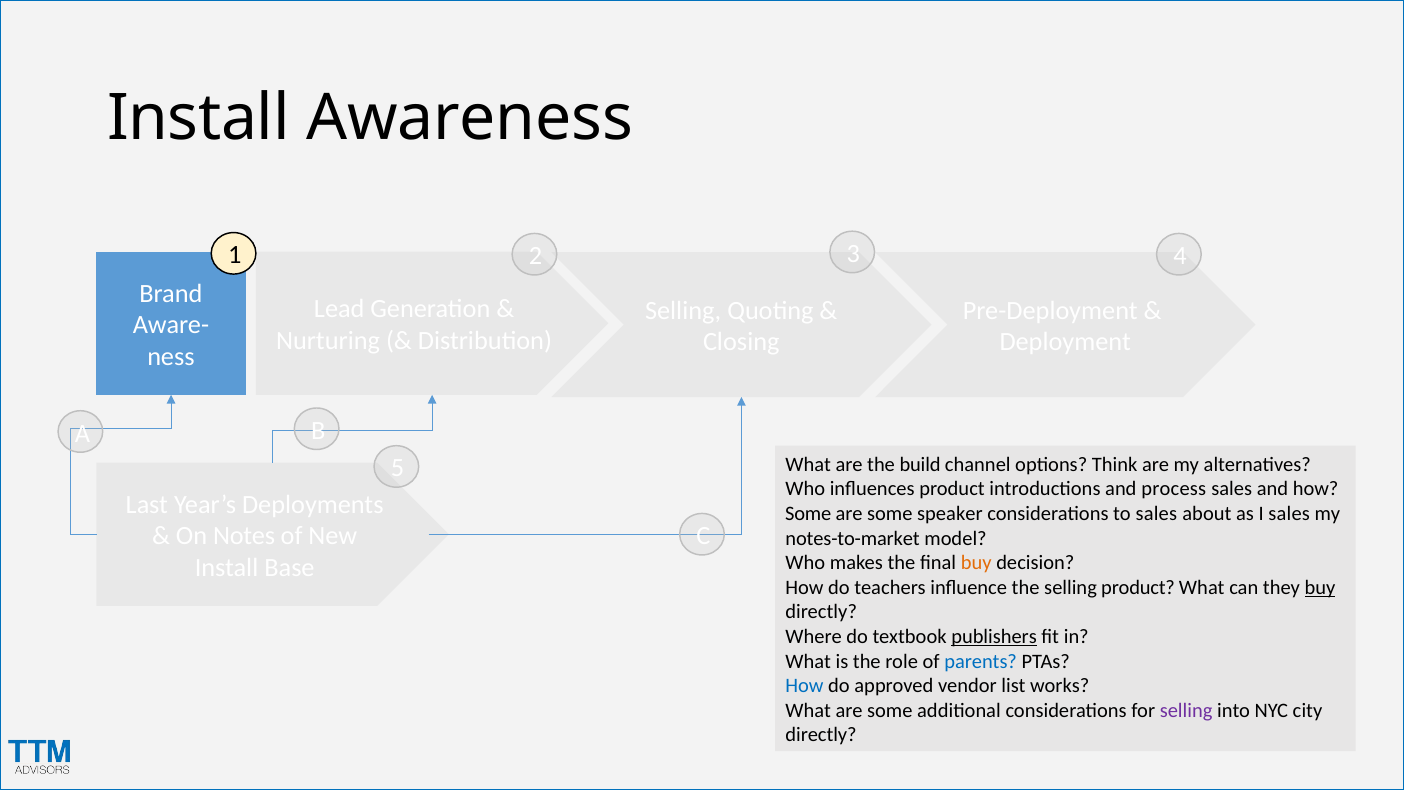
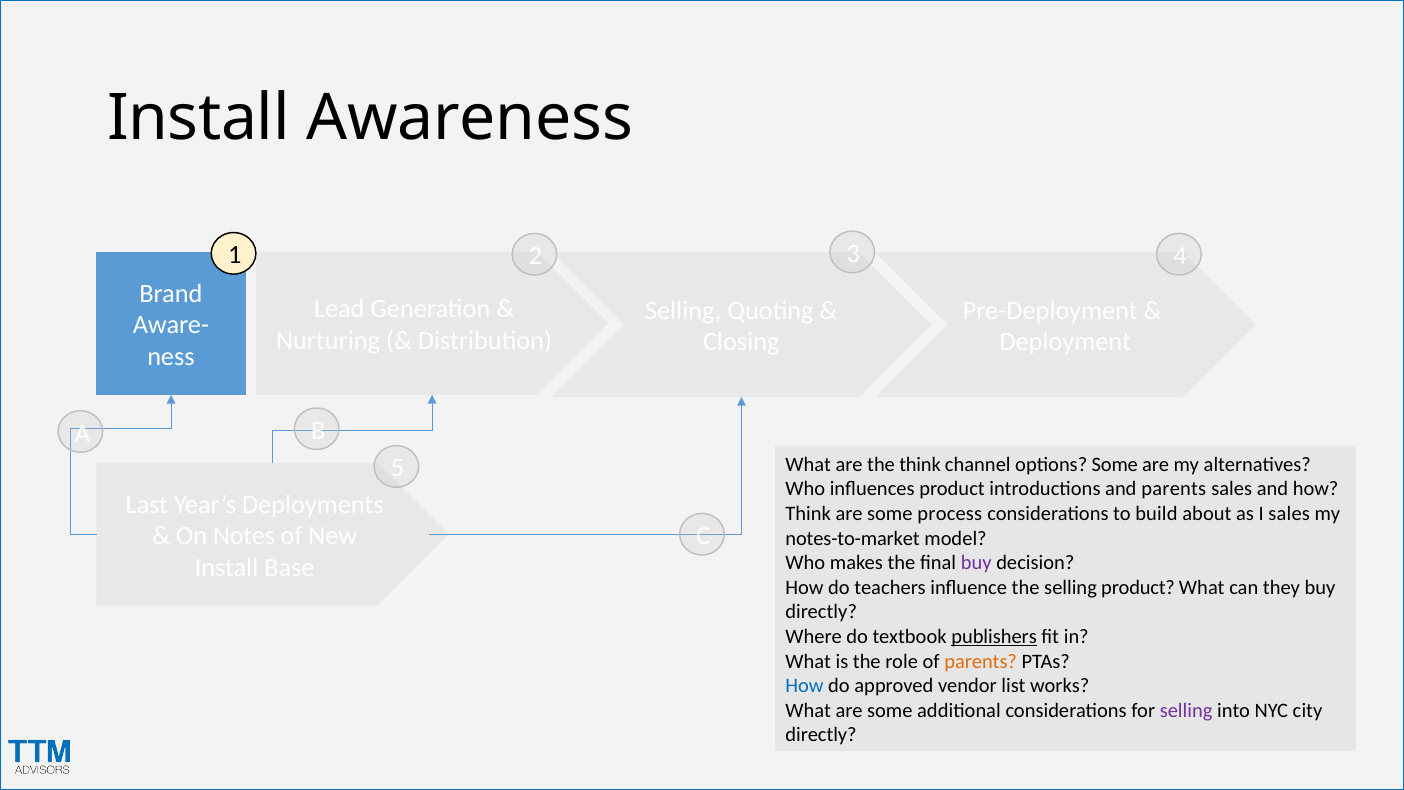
the build: build -> think (920, 464)
options Think: Think -> Some (1115, 464)
and process: process -> parents (1174, 489)
Some: Some -> Think (808, 514)
speaker: speaker -> process (950, 514)
to sales: sales -> build (1156, 514)
buy colour: orange -> purple (976, 563)
buy underline: present -> none (1320, 587)
parents colour: blue -> orange (981, 661)
